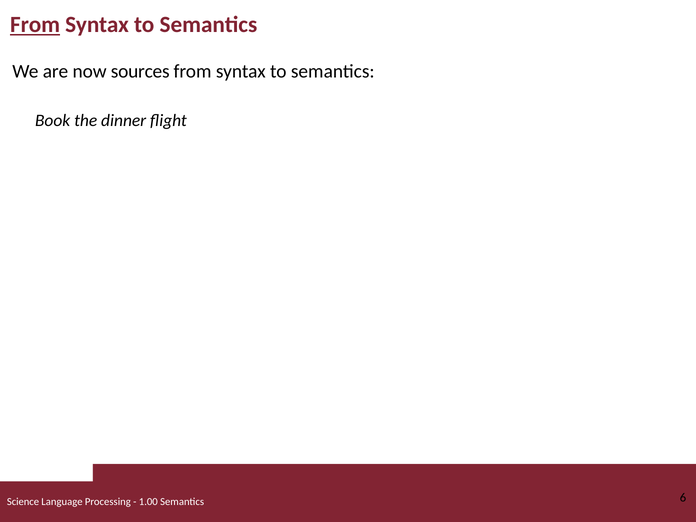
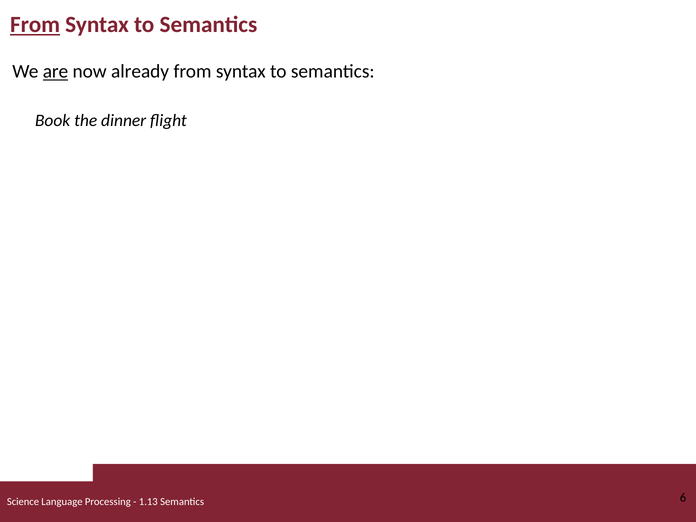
are underline: none -> present (55, 72)
sources: sources -> already (140, 72)
1.00: 1.00 -> 1.13 (148, 502)
